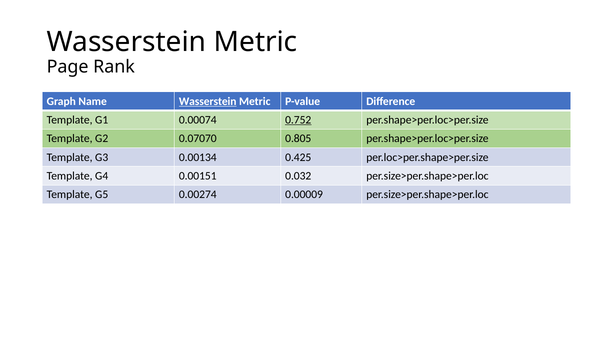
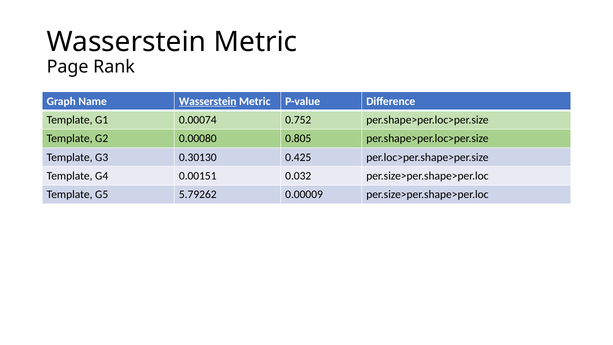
0.752 underline: present -> none (298, 120)
0.07070: 0.07070 -> 0.00080 (198, 139)
0.00134: 0.00134 -> 0.30130 (198, 157)
0.00274: 0.00274 -> 5.79262 (198, 194)
